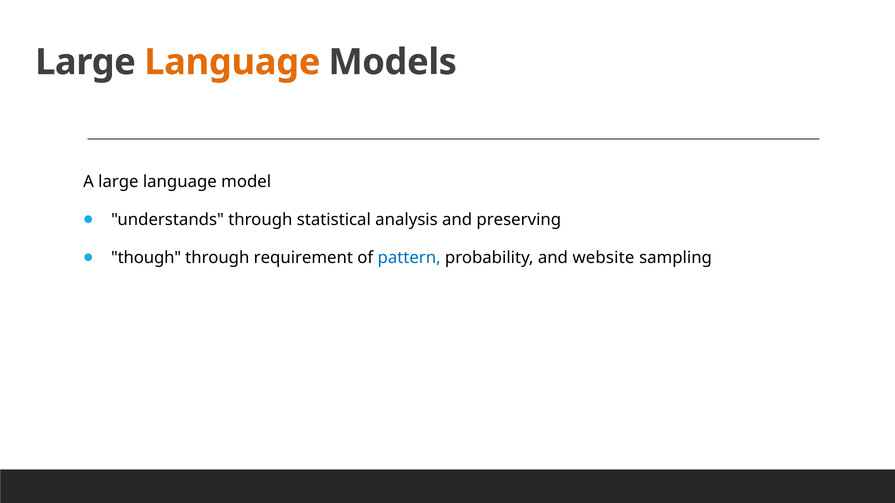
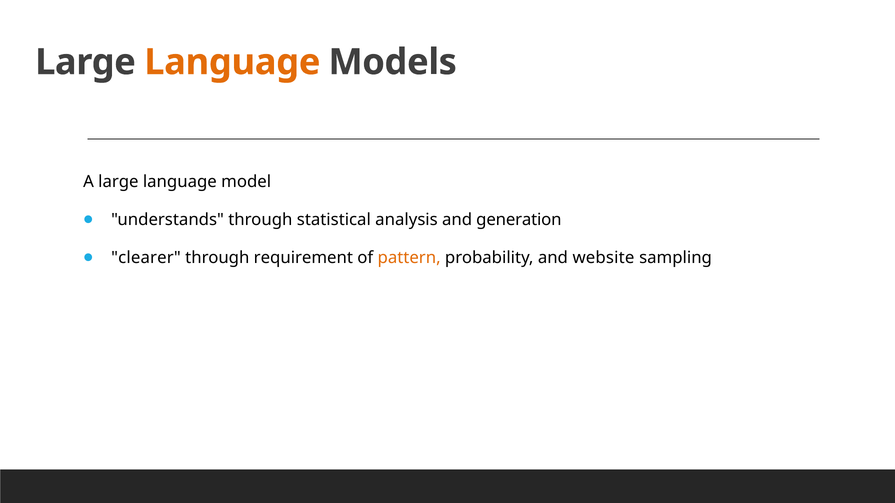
preserving: preserving -> generation (519, 220)
though: though -> clearer (146, 258)
pattern colour: blue -> orange (409, 258)
